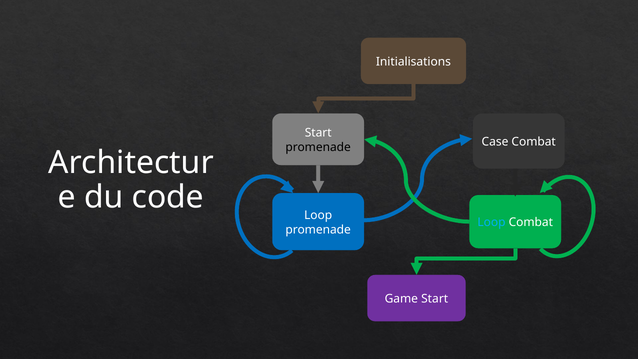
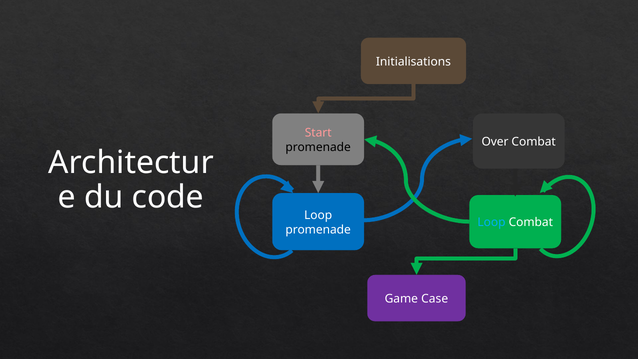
Start colour: white -> pink (318, 133)
Case: Case -> Over (495, 142)
Game Start: Start -> Case (435, 299)
